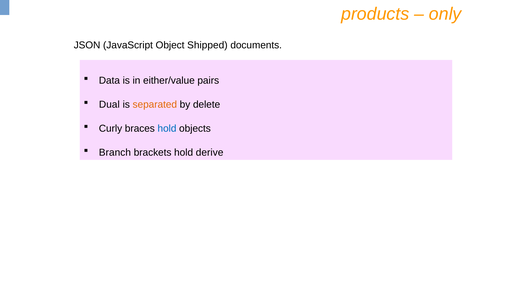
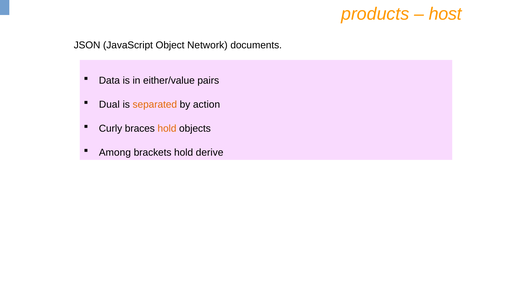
only: only -> host (445, 14)
Shipped: Shipped -> Network (207, 45)
delete: delete -> action (207, 104)
hold colour: blue -> orange (167, 128)
Branch: Branch -> Among (115, 152)
